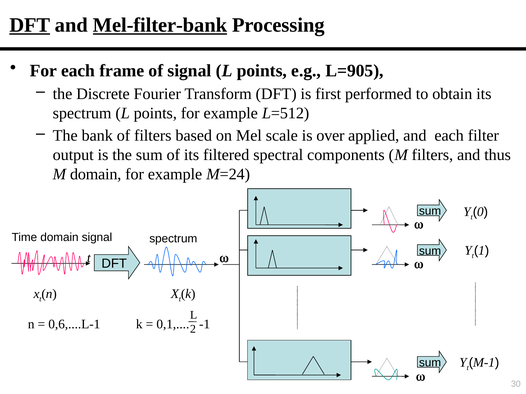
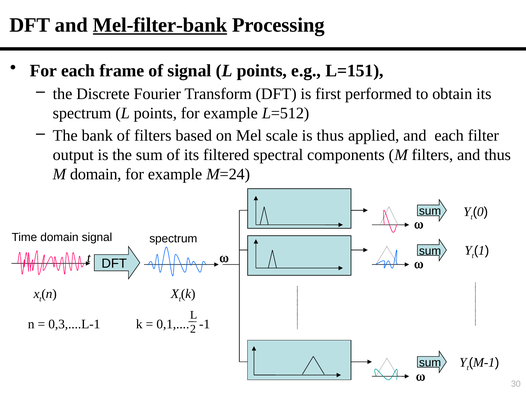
DFT underline: present -> none (30, 25)
L=905: L=905 -> L=151 (354, 71)
is over: over -> thus (330, 136)
0,6,....L-1: 0,6,....L-1 -> 0,3,....L-1 (74, 325)
